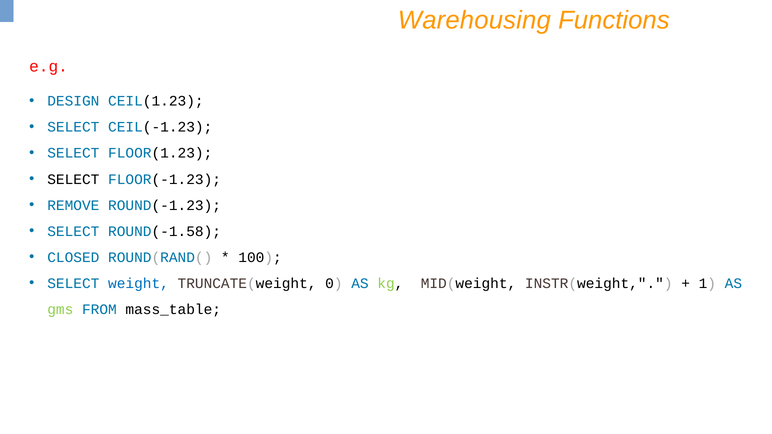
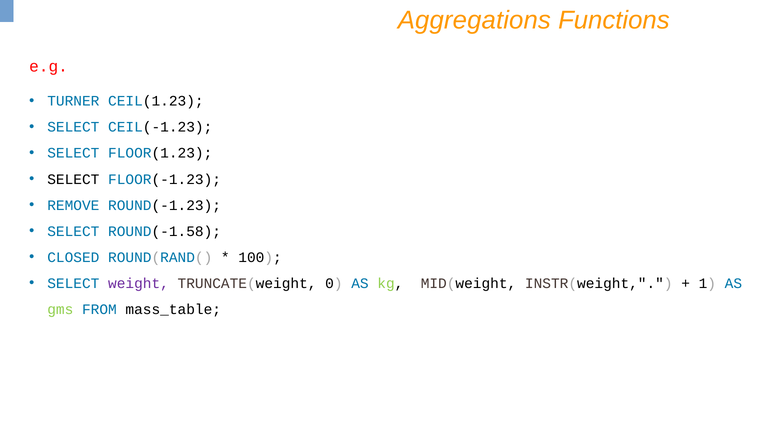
Warehousing: Warehousing -> Aggregations (474, 20)
DESIGN: DESIGN -> TURNER (73, 101)
weight colour: blue -> purple (138, 284)
